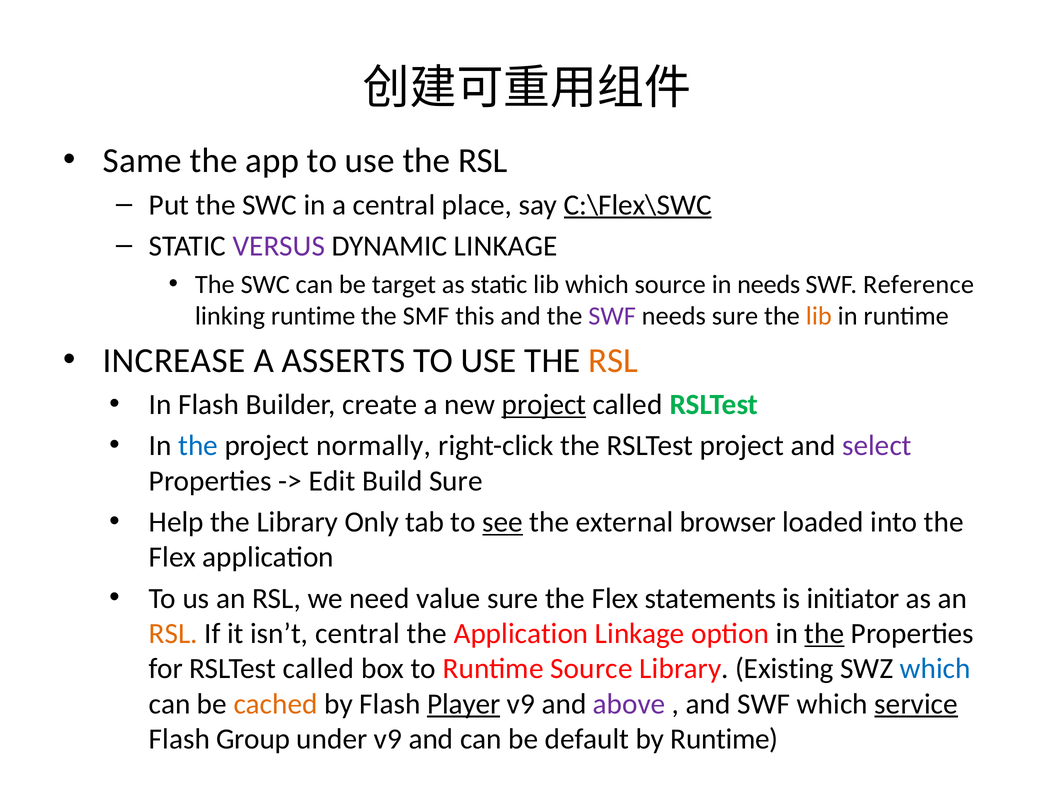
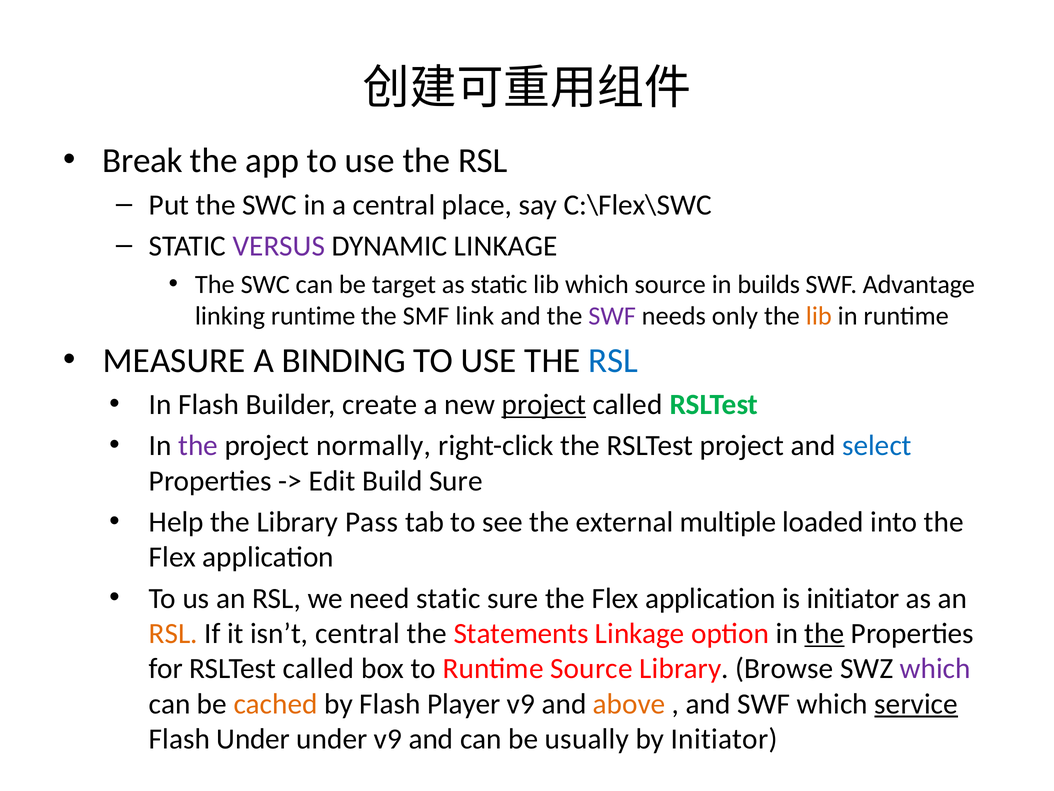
Same: Same -> Break (143, 161)
C:\Flex\SWC underline: present -> none (638, 205)
in needs: needs -> builds (769, 284)
Reference: Reference -> Advantage (919, 284)
this: this -> link (475, 316)
needs sure: sure -> only (735, 316)
INCREASE: INCREASE -> MEASURE (174, 360)
ASSERTS: ASSERTS -> BINDING (344, 360)
RSL colour: orange -> blue (613, 360)
the colour: blue -> purple (198, 446)
select colour: purple -> blue (877, 446)
Only: Only -> Pass (372, 522)
see underline: present -> none (503, 522)
browser: browser -> multiple (728, 522)
need value: value -> static (448, 598)
sure the Flex statements: statements -> application (710, 598)
the Application: Application -> Statements (521, 633)
Existing: Existing -> Browse (784, 668)
which colour: blue -> purple (935, 668)
Player underline: present -> none (464, 704)
above colour: purple -> orange (629, 704)
Flash Group: Group -> Under (253, 739)
default: default -> usually (587, 739)
by Runtime: Runtime -> Initiator (724, 739)
